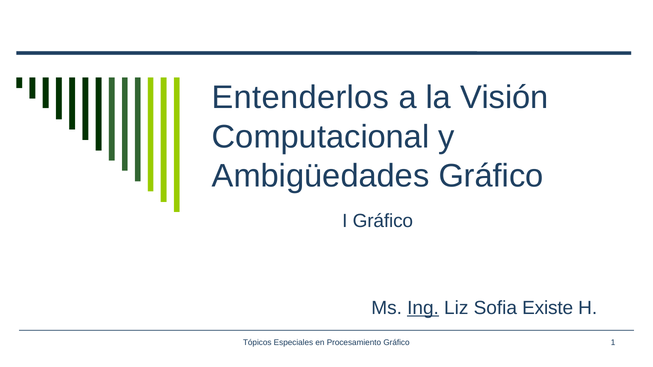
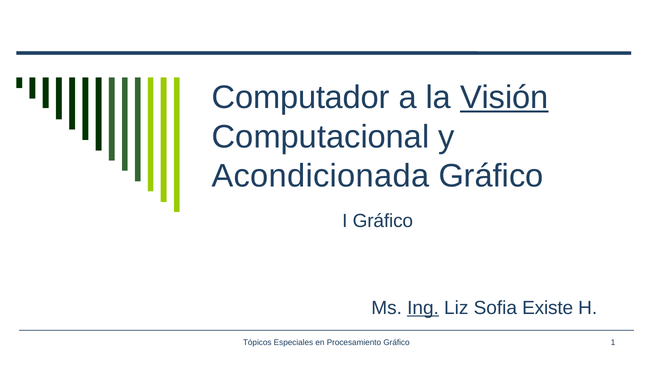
Entenderlos: Entenderlos -> Computador (301, 98)
Visión underline: none -> present (504, 98)
Ambigüedades: Ambigüedades -> Acondicionada (321, 176)
